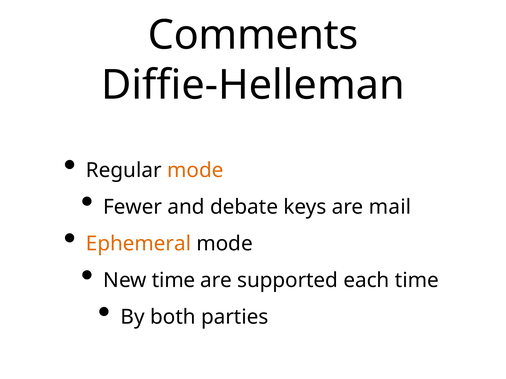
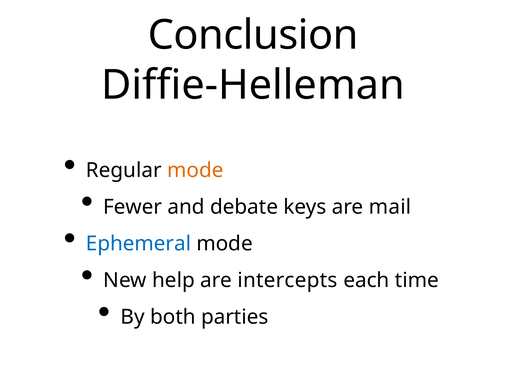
Comments: Comments -> Conclusion (253, 35)
Ephemeral colour: orange -> blue (139, 244)
New time: time -> help (173, 281)
supported: supported -> intercepts (287, 281)
